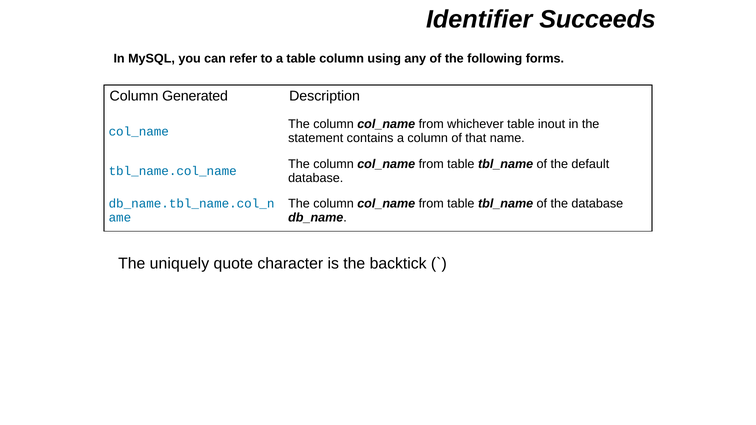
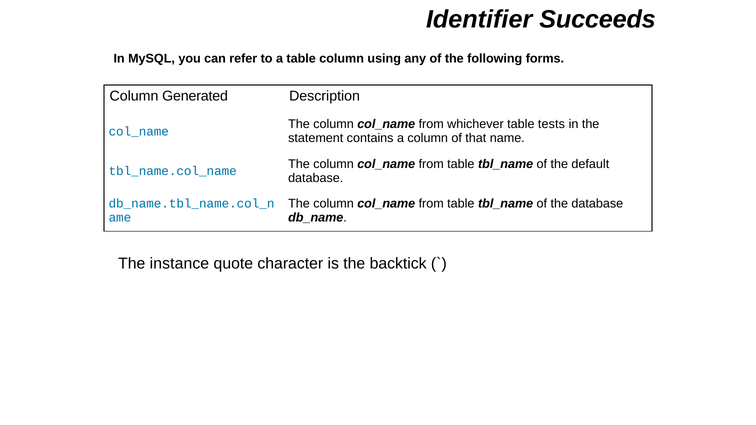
inout: inout -> tests (551, 124)
uniquely: uniquely -> instance (179, 264)
